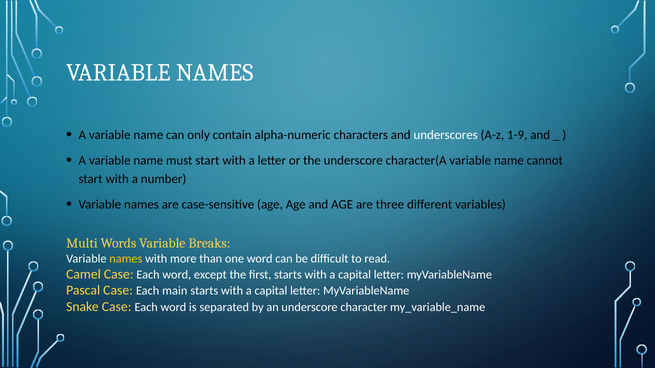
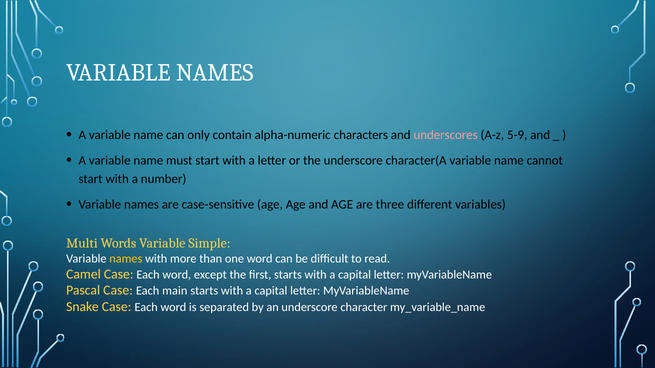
underscores colour: white -> pink (446, 135)
1-9: 1-9 -> 5-9 (517, 135)
Breaks: Breaks -> Simple (209, 243)
